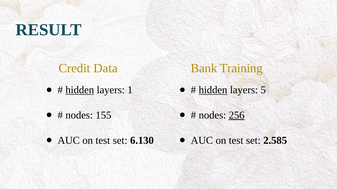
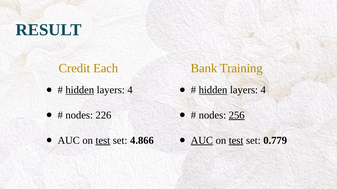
Data: Data -> Each (106, 68)
1: 1 -> 4 (130, 90)
5: 5 -> 4 (263, 90)
155: 155 -> 226 (103, 116)
test underline: none -> present (103, 141)
6.130: 6.130 -> 4.866 (142, 141)
AUC underline: none -> present (202, 141)
test underline: none -> present (236, 141)
2.585: 2.585 -> 0.779 (275, 141)
